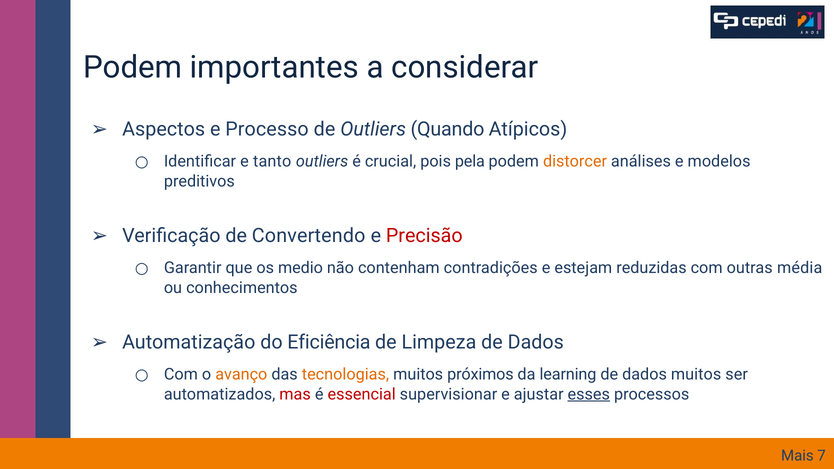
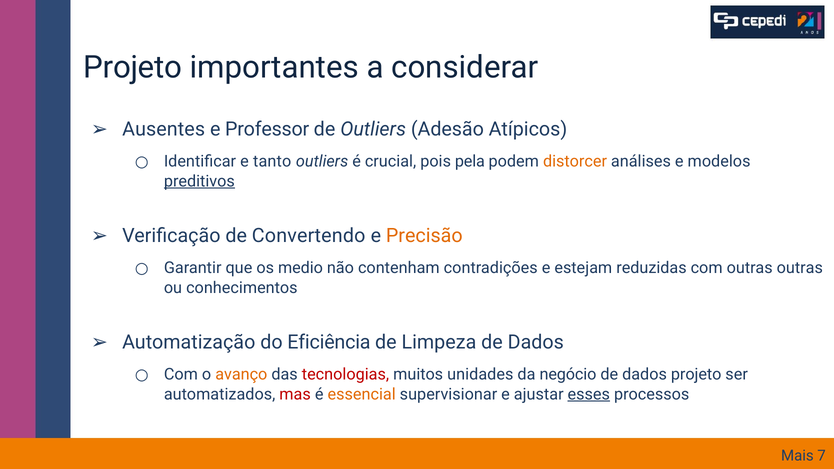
Podem: Podem -> Projeto (133, 68)
Aspectos: Aspectos -> Ausentes (164, 129)
Processo: Processo -> Professor (267, 129)
Quando: Quando -> Adesão (447, 129)
preditivos underline: none -> present (199, 181)
Precisão colour: red -> orange (424, 236)
outras média: média -> outras (800, 268)
tecnologias colour: orange -> red (345, 374)
próximos: próximos -> unidades (480, 374)
learning: learning -> negócio (568, 374)
dados muitos: muitos -> projeto (696, 374)
essencial colour: red -> orange (362, 394)
